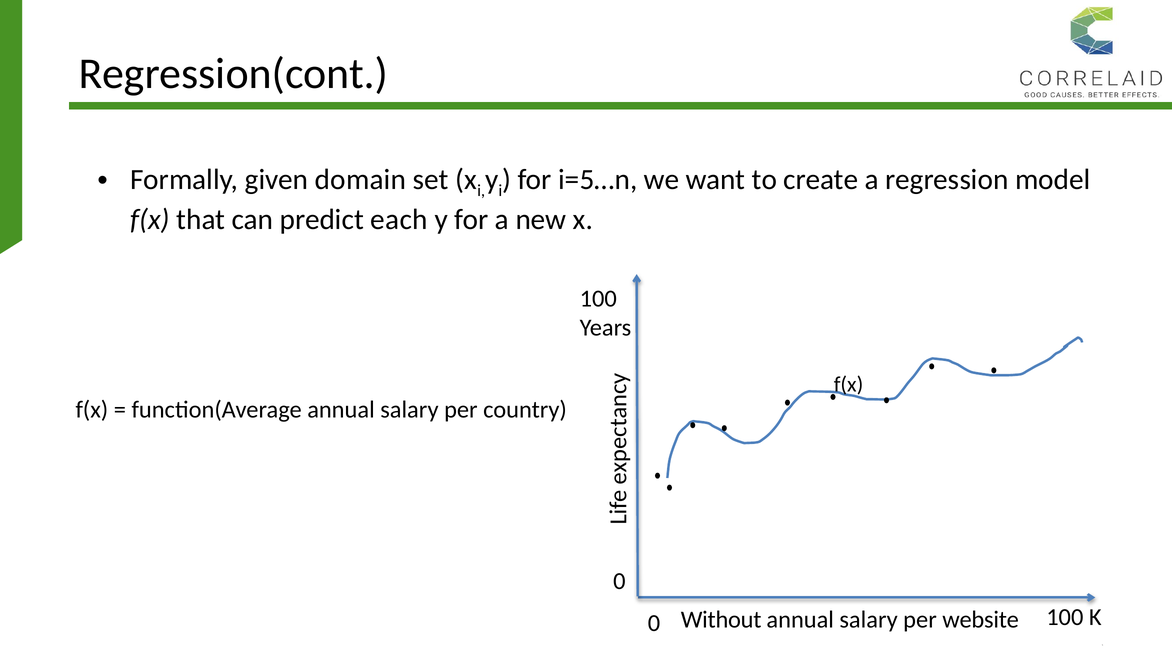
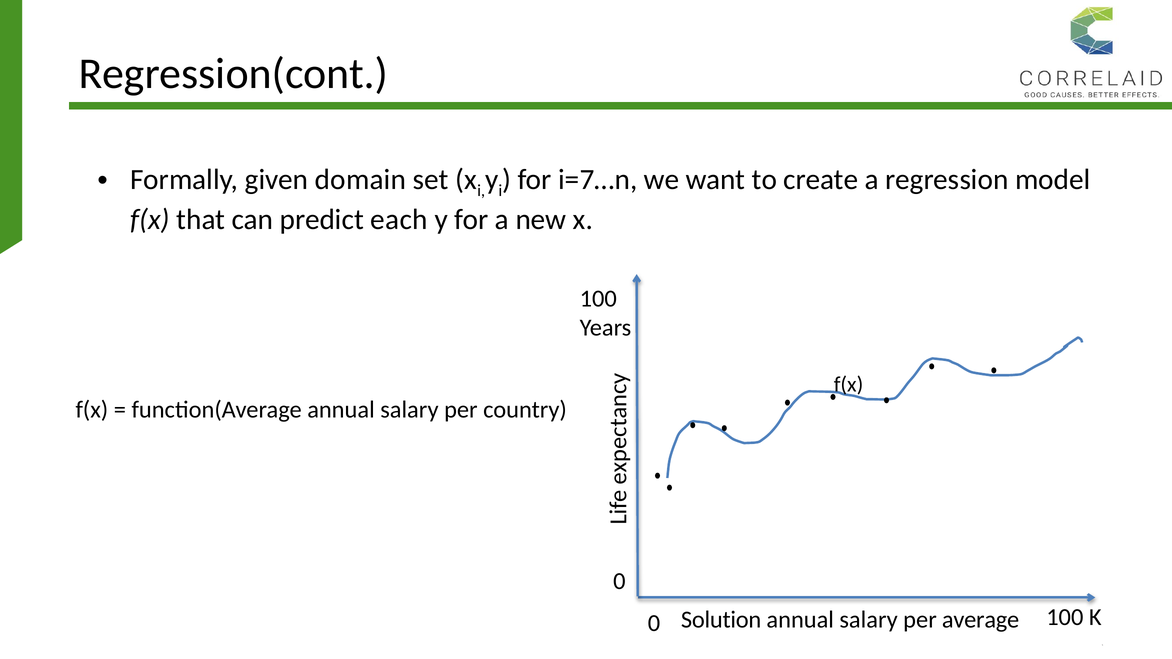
i=5…n: i=5…n -> i=7…n (598, 180)
Without: Without -> Solution (721, 620)
website: website -> average (981, 620)
